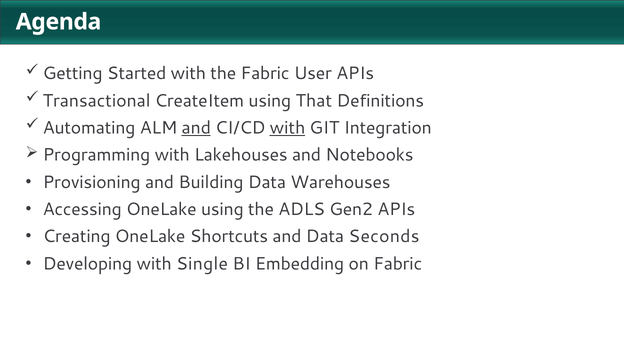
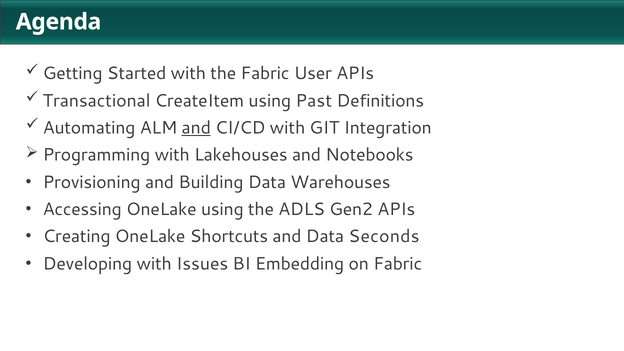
That: That -> Past (314, 101)
with underline: present -> none (288, 128)
Single: Single -> Issues (202, 264)
